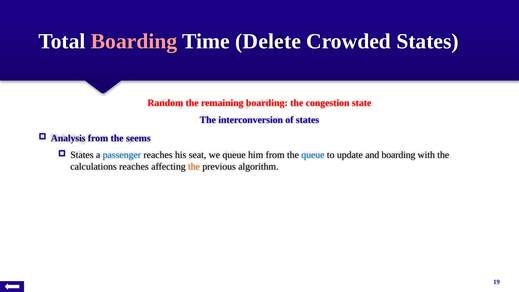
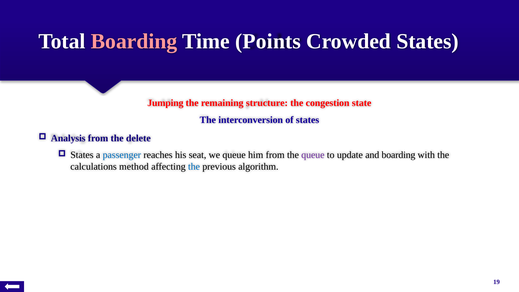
Delete: Delete -> Points (268, 41)
Random: Random -> Jumping (165, 103)
remaining boarding: boarding -> structure (267, 103)
seems: seems -> delete (138, 138)
queue colour: blue -> purple (313, 155)
calculations reaches: reaches -> method (134, 167)
the colour: orange -> blue (194, 167)
